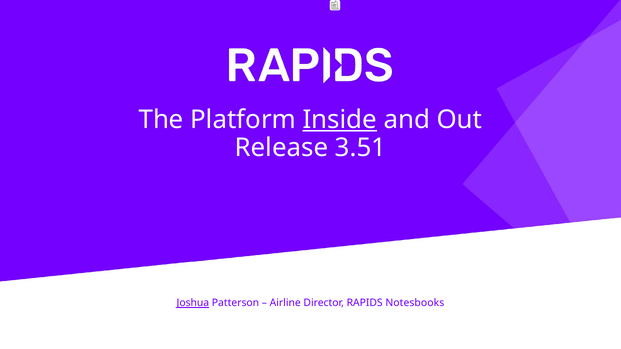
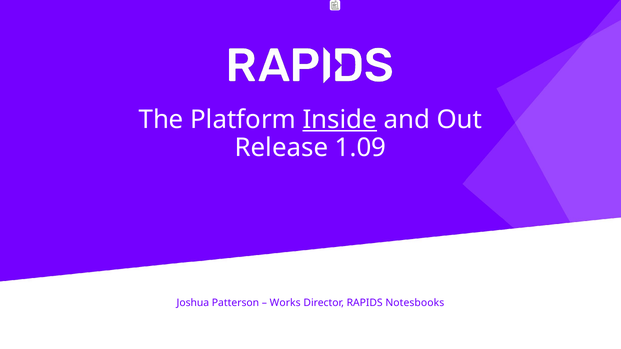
3.51: 3.51 -> 1.09 (361, 148)
Joshua underline: present -> none (193, 303)
Airline: Airline -> Works (285, 303)
